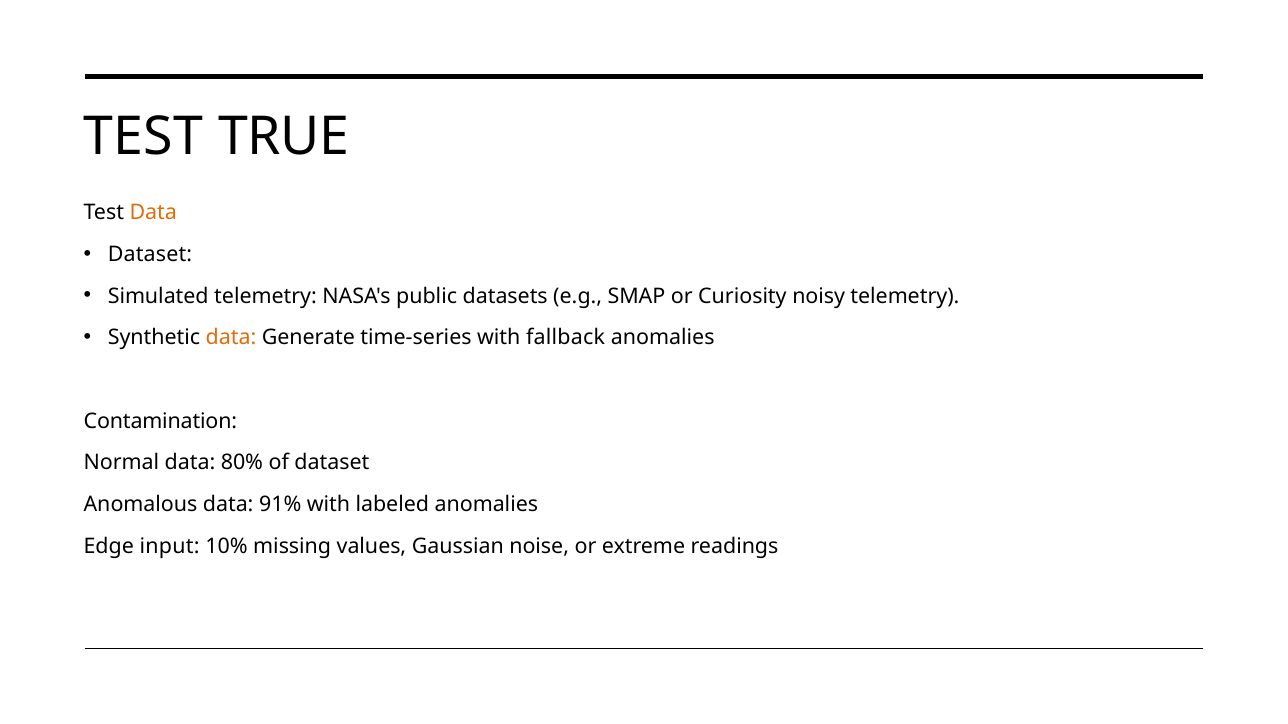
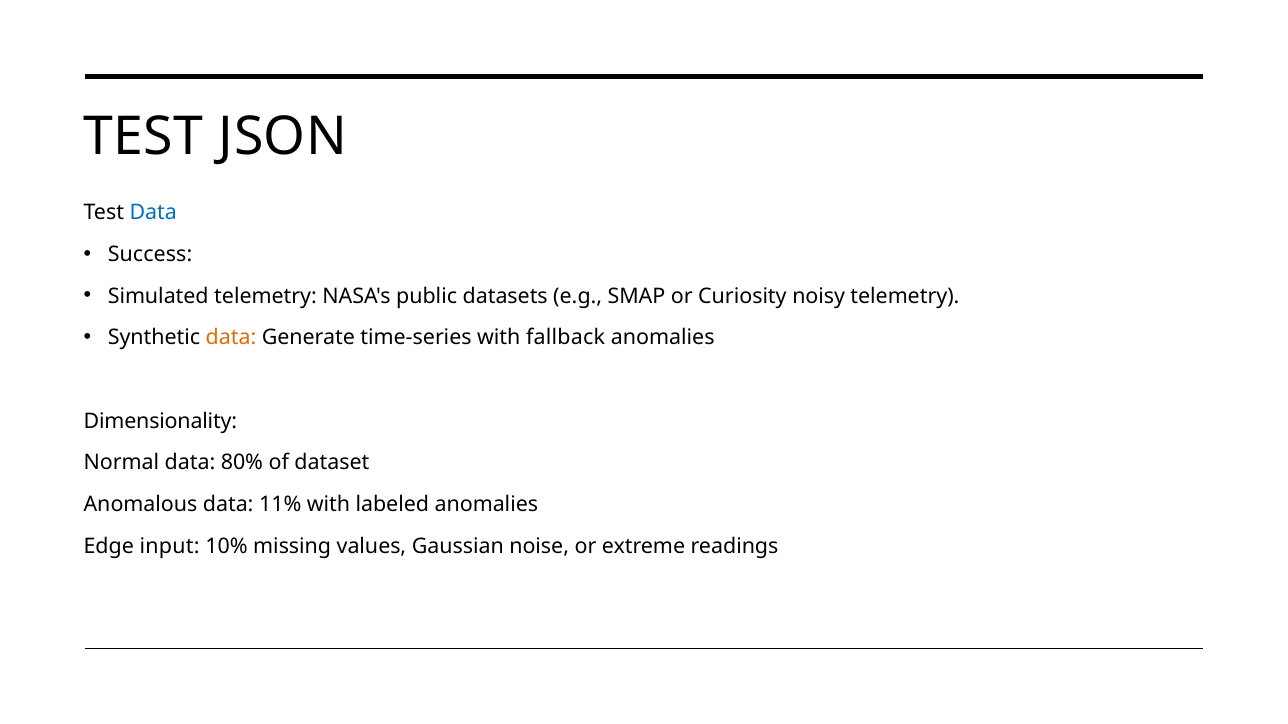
TRUE: TRUE -> JSON (283, 137)
Data colour: orange -> blue (153, 213)
Dataset: Dataset -> Success (150, 254)
Contamination: Contamination -> Dimensionality (160, 421)
91%: 91% -> 11% (280, 505)
